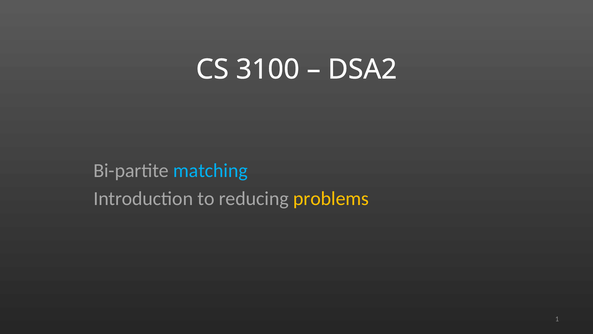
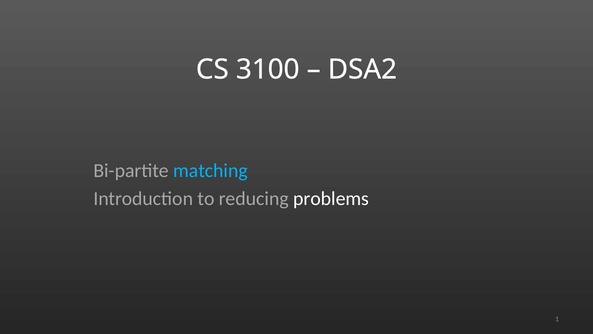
problems colour: yellow -> white (331, 198)
